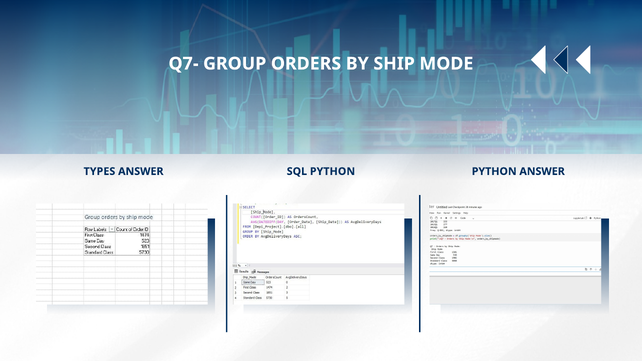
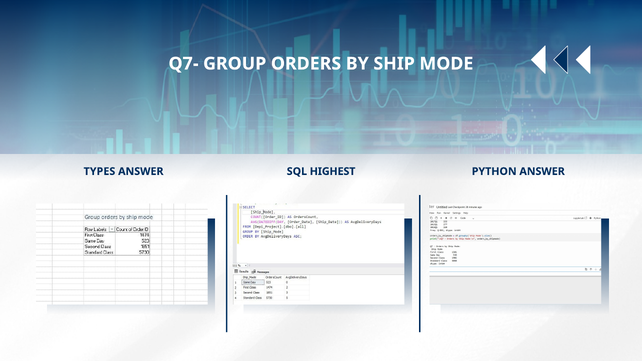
SQL PYTHON: PYTHON -> HIGHEST (333, 171)
